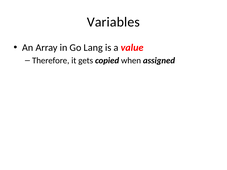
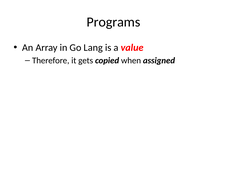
Variables: Variables -> Programs (113, 22)
